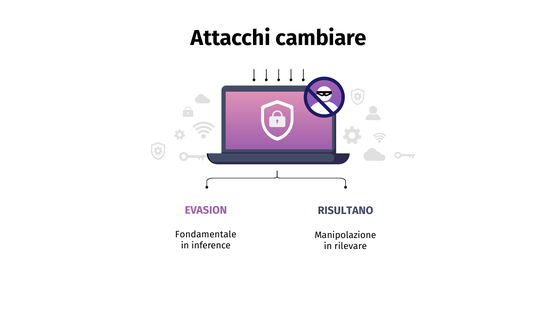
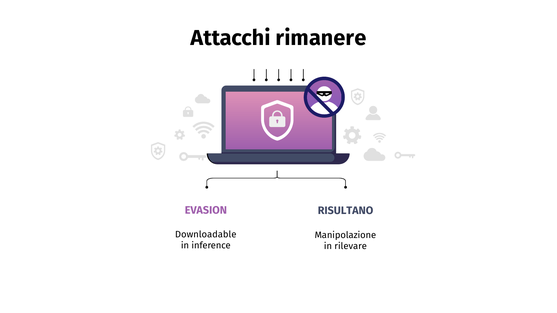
cambiare: cambiare -> rimanere (321, 38)
Fondamentale: Fondamentale -> Downloadable (206, 235)
